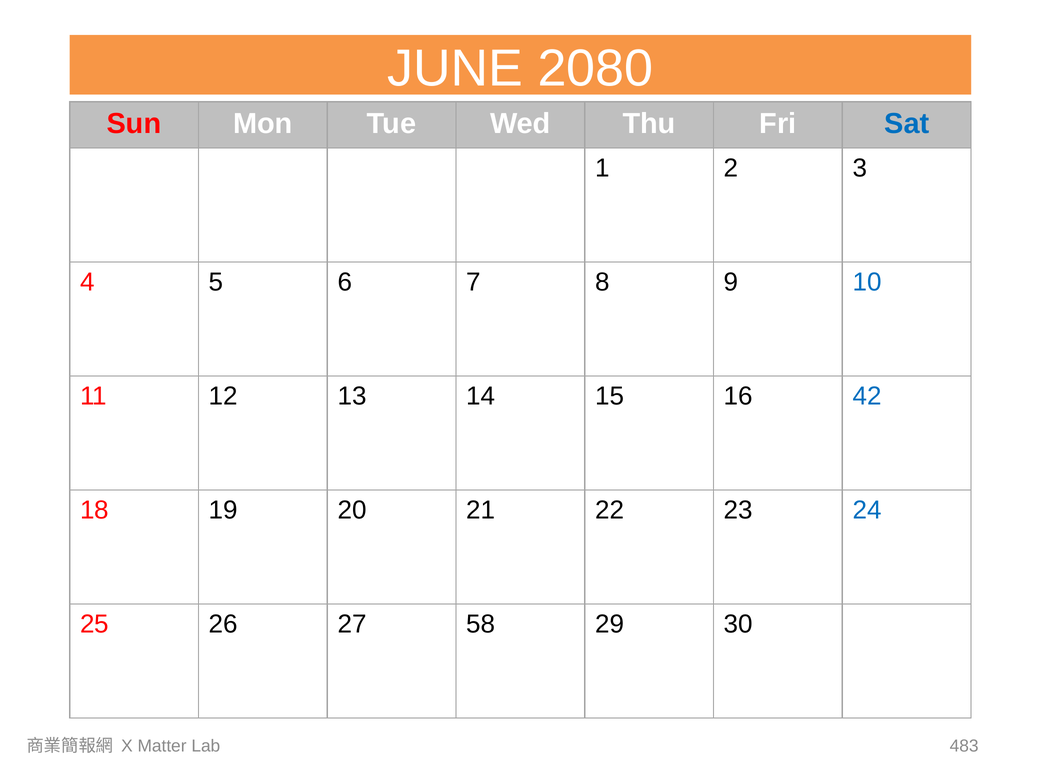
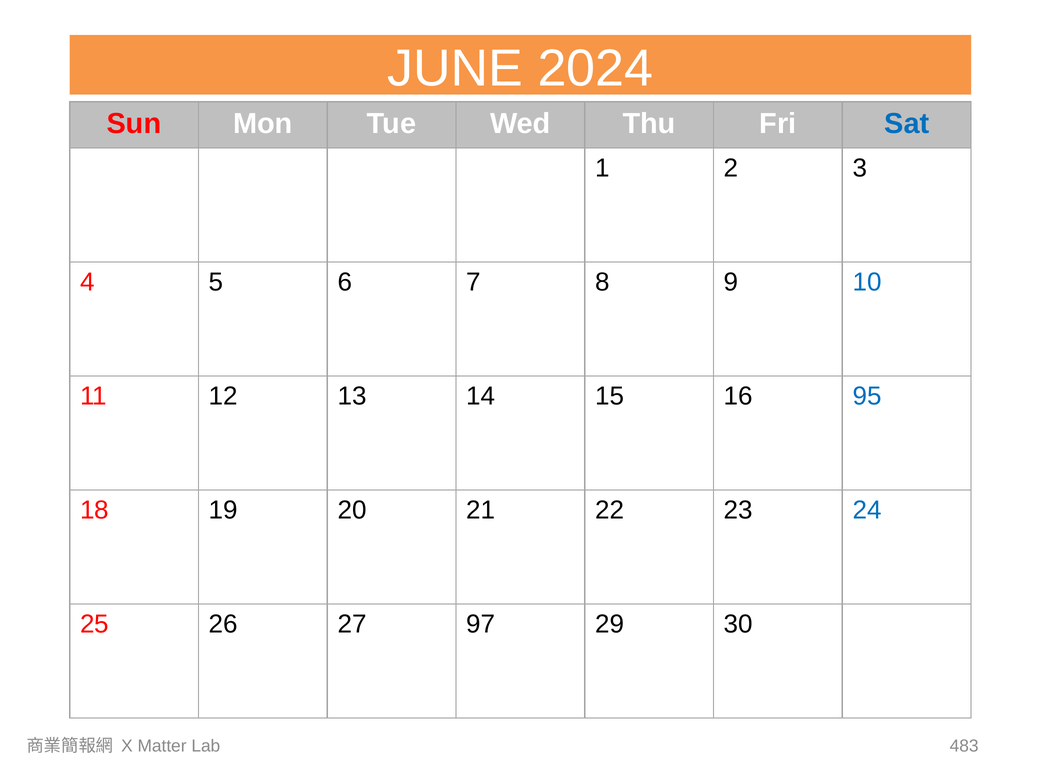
2080: 2080 -> 2024 (595, 68)
42: 42 -> 95 (867, 396)
58: 58 -> 97 (481, 624)
